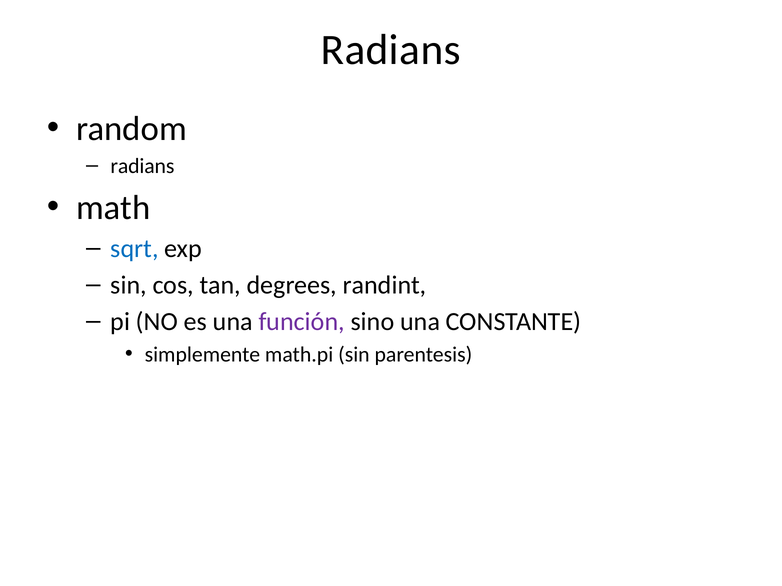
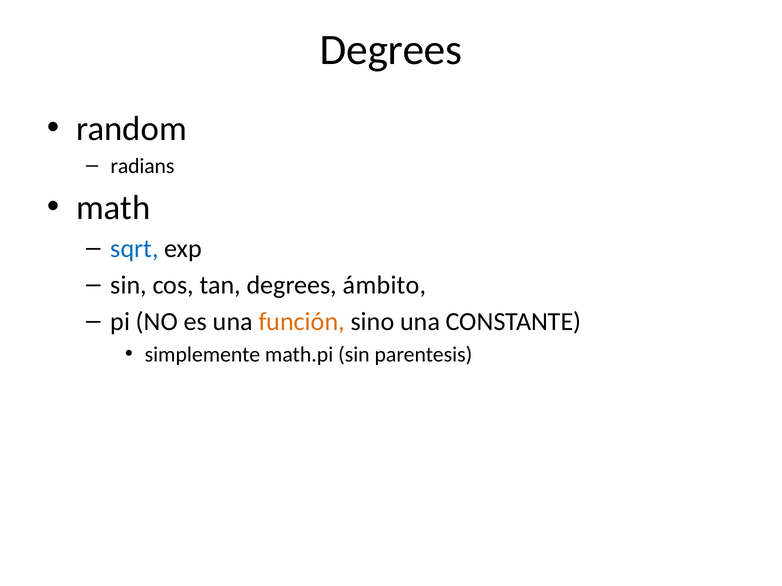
Radians: Radians -> Degrees (391, 50)
randint: randint -> ámbito (384, 285)
función colour: purple -> orange (302, 322)
